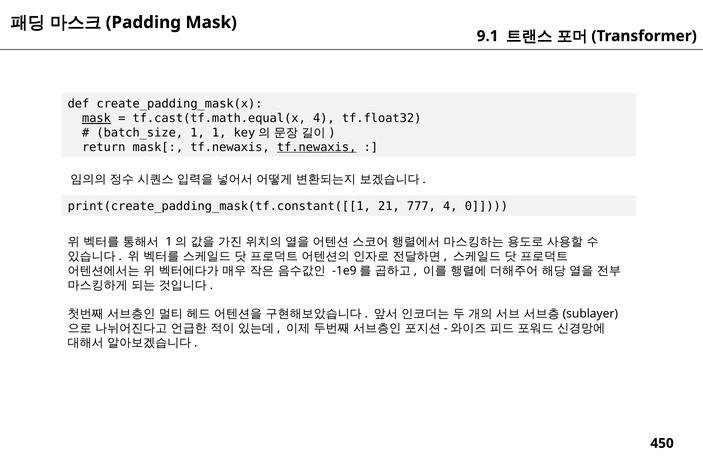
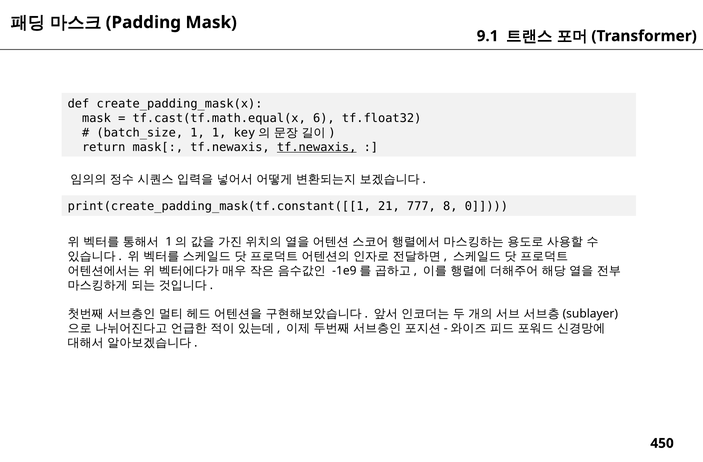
mask underline: present -> none (96, 118)
tf.cast(tf.math.equal(x 4: 4 -> 6 (324, 118)
777 4: 4 -> 8 (450, 206)
